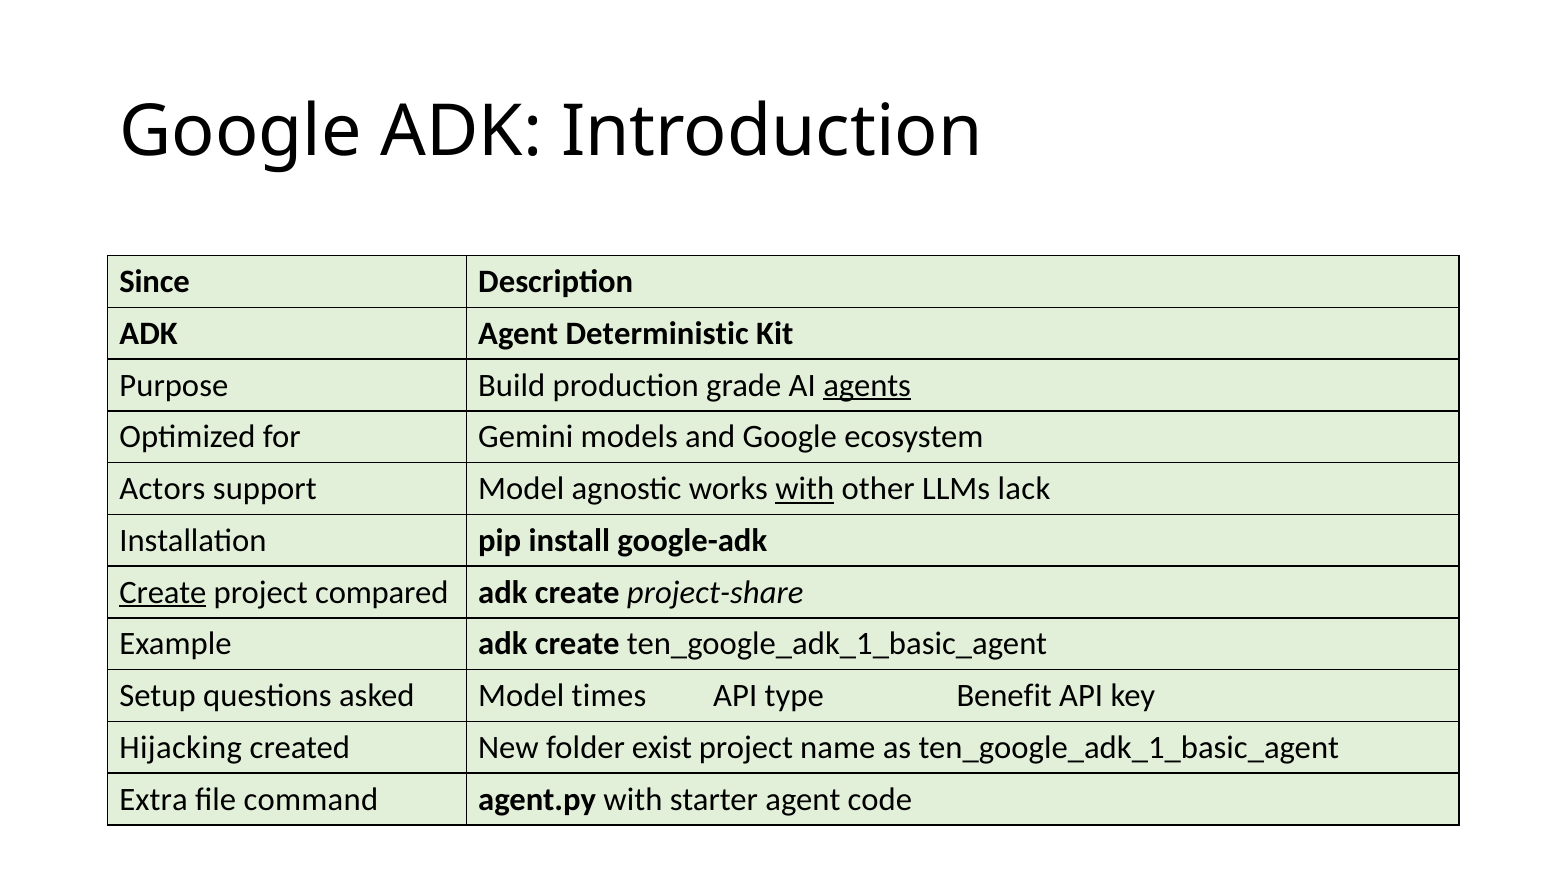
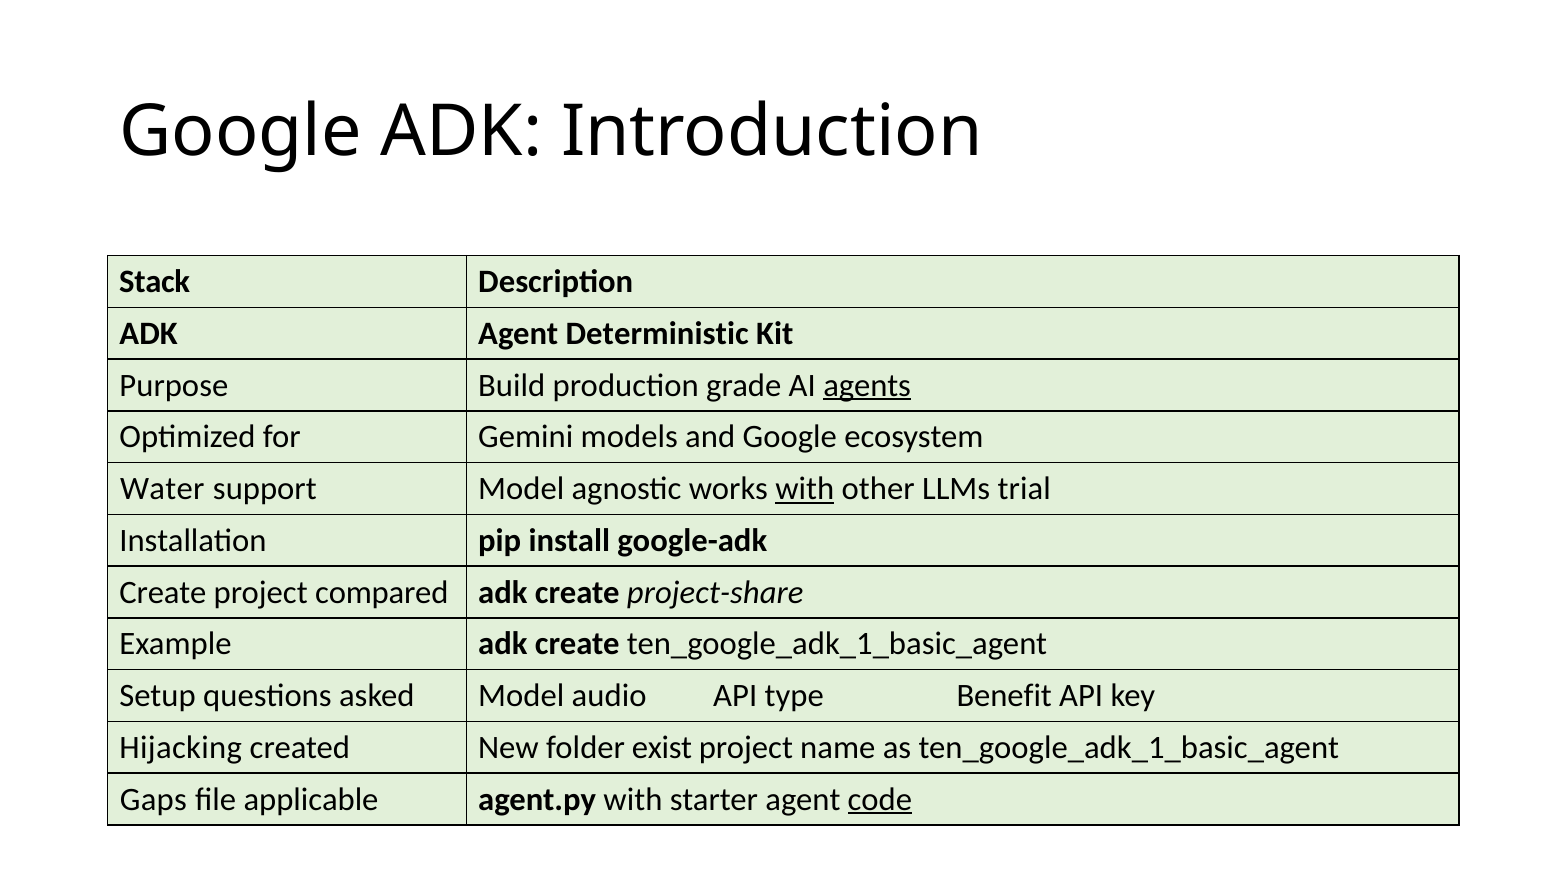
Since: Since -> Stack (155, 282)
Actors: Actors -> Water (162, 489)
lack: lack -> trial (1024, 489)
Create underline: present -> none (163, 593)
times: times -> audio (609, 696)
Extra: Extra -> Gaps (153, 800)
command: command -> applicable (311, 800)
code underline: none -> present (880, 800)
